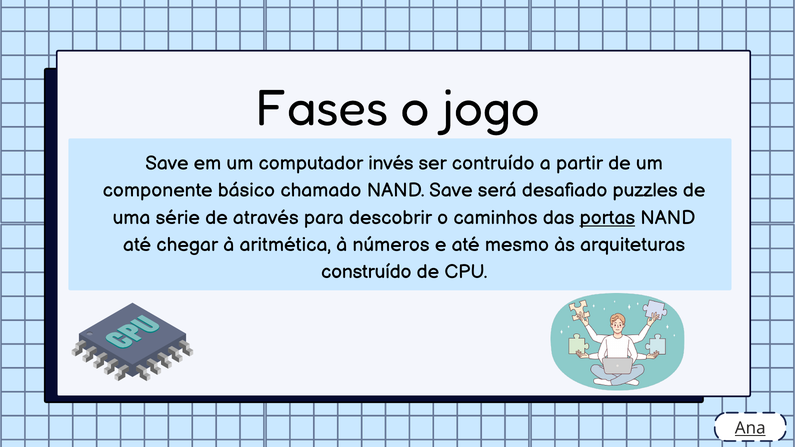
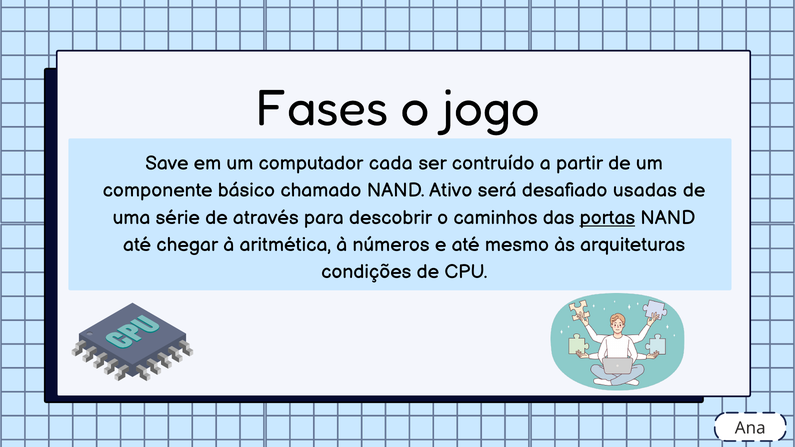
invés: invés -> cada (391, 163)
NAND Save: Save -> Ativo (451, 191)
puzzles: puzzles -> usadas (645, 191)
construído: construído -> condições (366, 272)
Ana underline: present -> none (750, 428)
